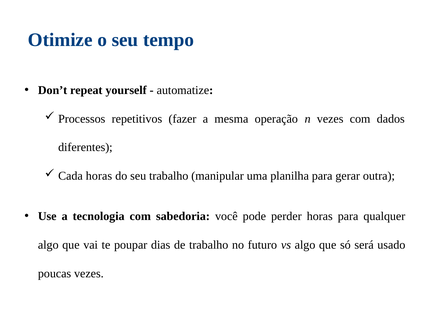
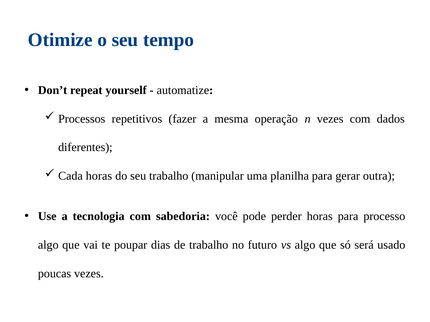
qualquer: qualquer -> processo (384, 216)
